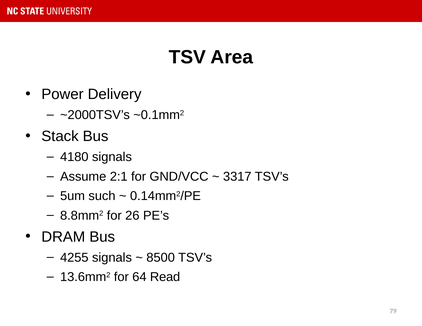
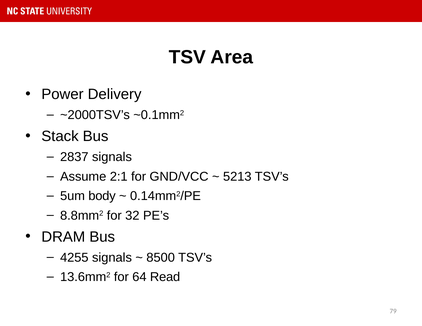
4180: 4180 -> 2837 (74, 157)
3317: 3317 -> 5213 (237, 177)
such: such -> body (102, 196)
26: 26 -> 32 (132, 216)
